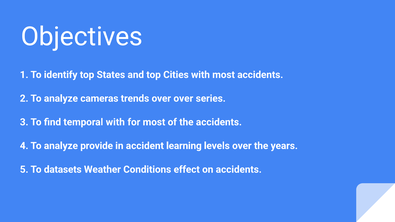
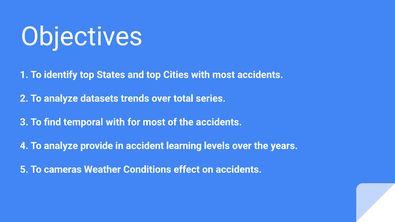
cameras: cameras -> datasets (99, 98)
over over: over -> total (183, 98)
datasets: datasets -> cameras (63, 170)
